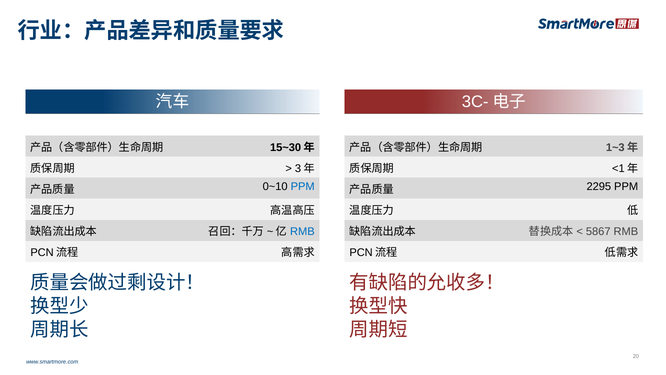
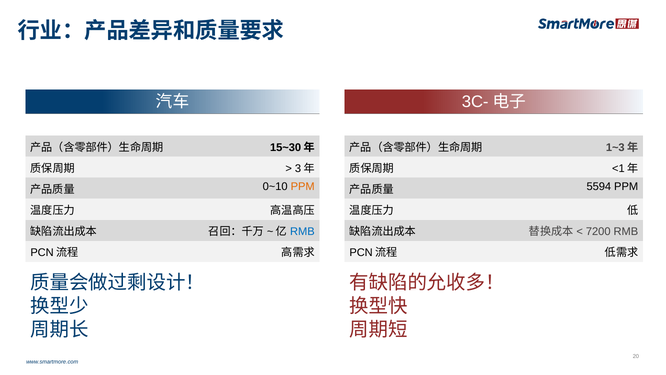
PPM colour: blue -> orange (303, 186)
2295: 2295 -> 5594 (599, 186)
5867: 5867 -> 7200 (598, 231)
